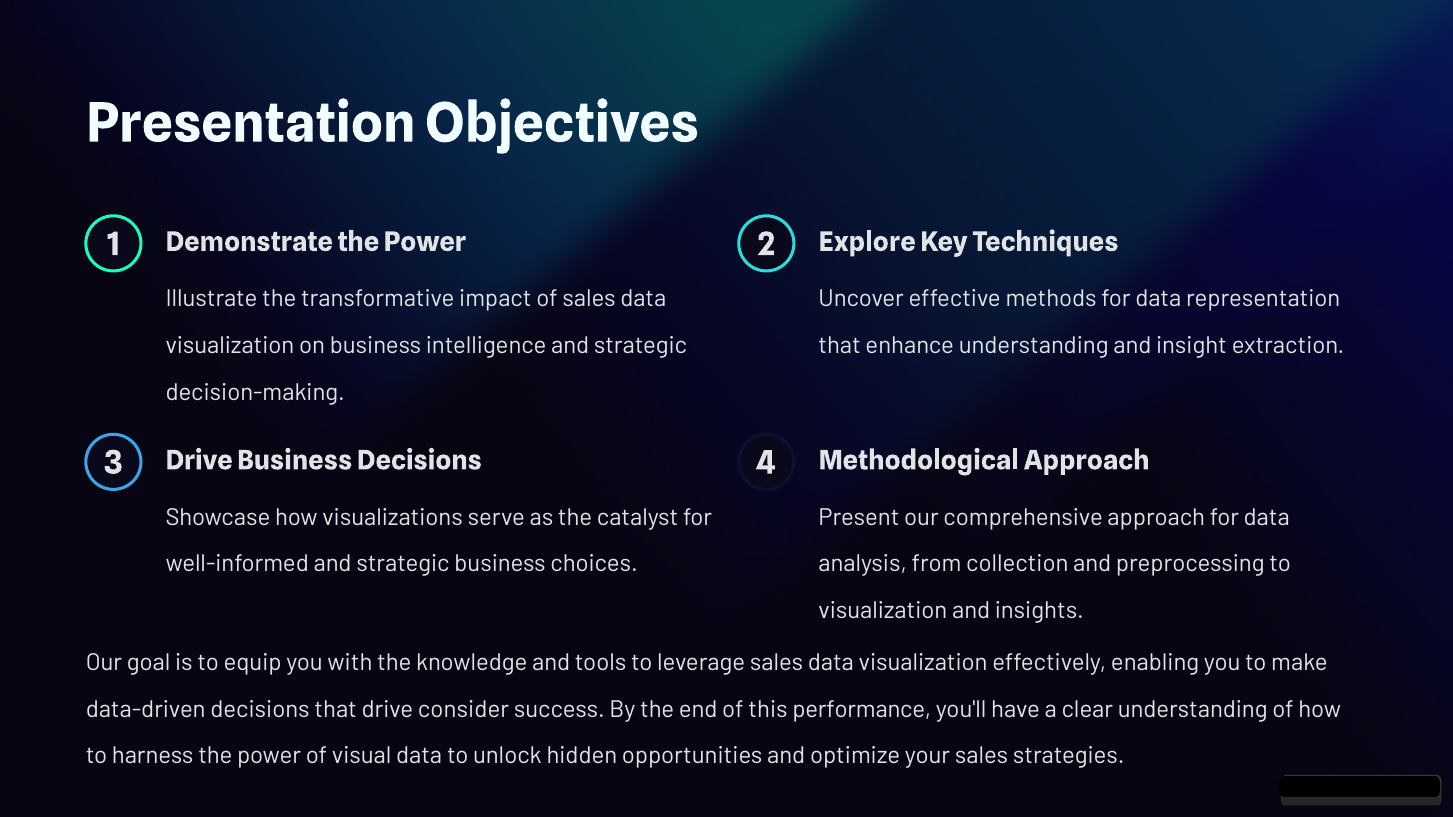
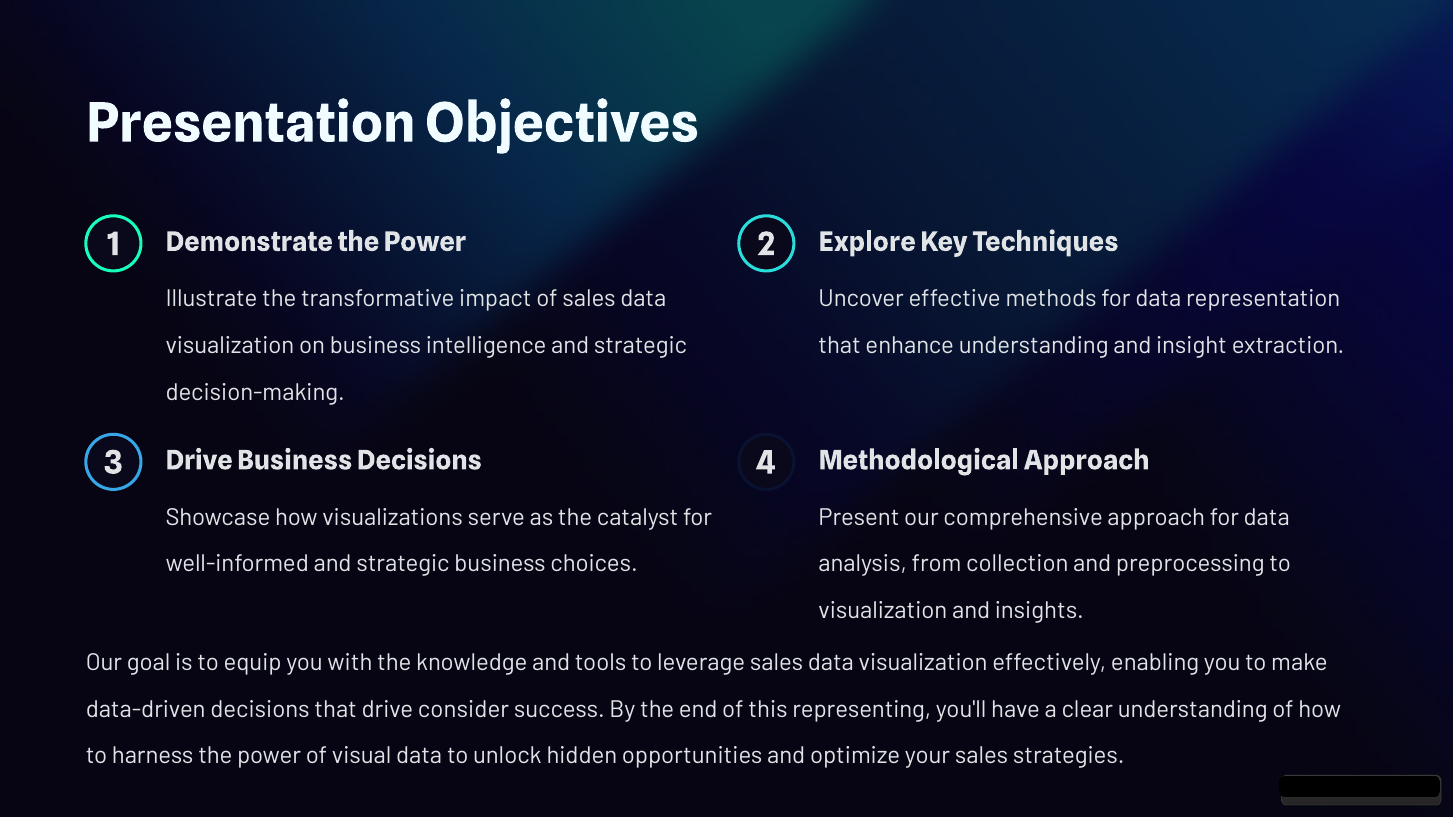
performance: performance -> representing (862, 709)
